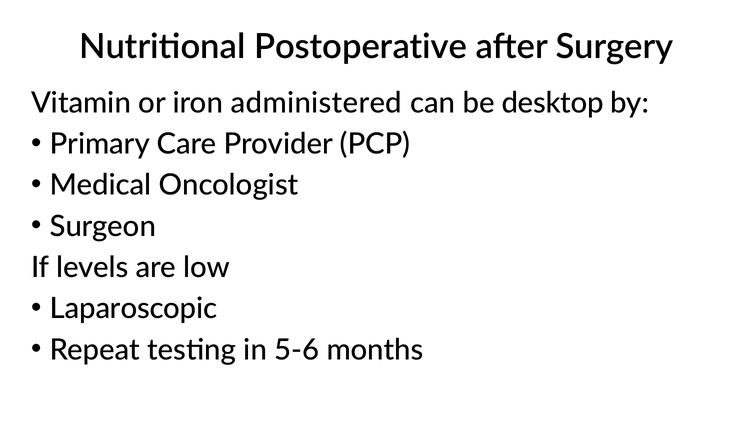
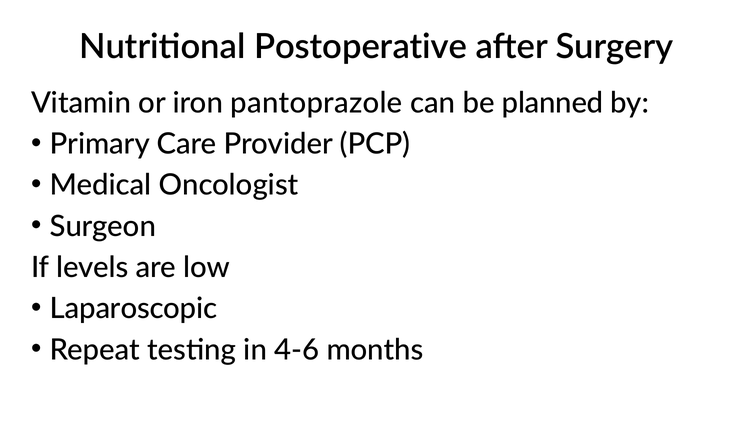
administered: administered -> pantoprazole (316, 103)
desktop: desktop -> planned (553, 103)
5-6: 5-6 -> 4-6 (297, 350)
